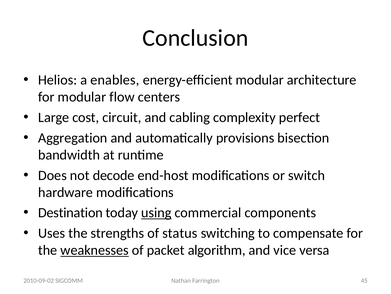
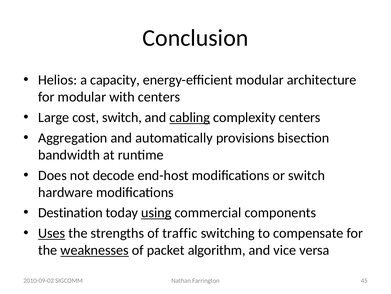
enables: enables -> capacity (115, 80)
flow: flow -> with (122, 97)
cost circuit: circuit -> switch (122, 117)
cabling underline: none -> present (190, 117)
complexity perfect: perfect -> centers (300, 117)
Uses underline: none -> present (52, 233)
status: status -> traffic (180, 233)
